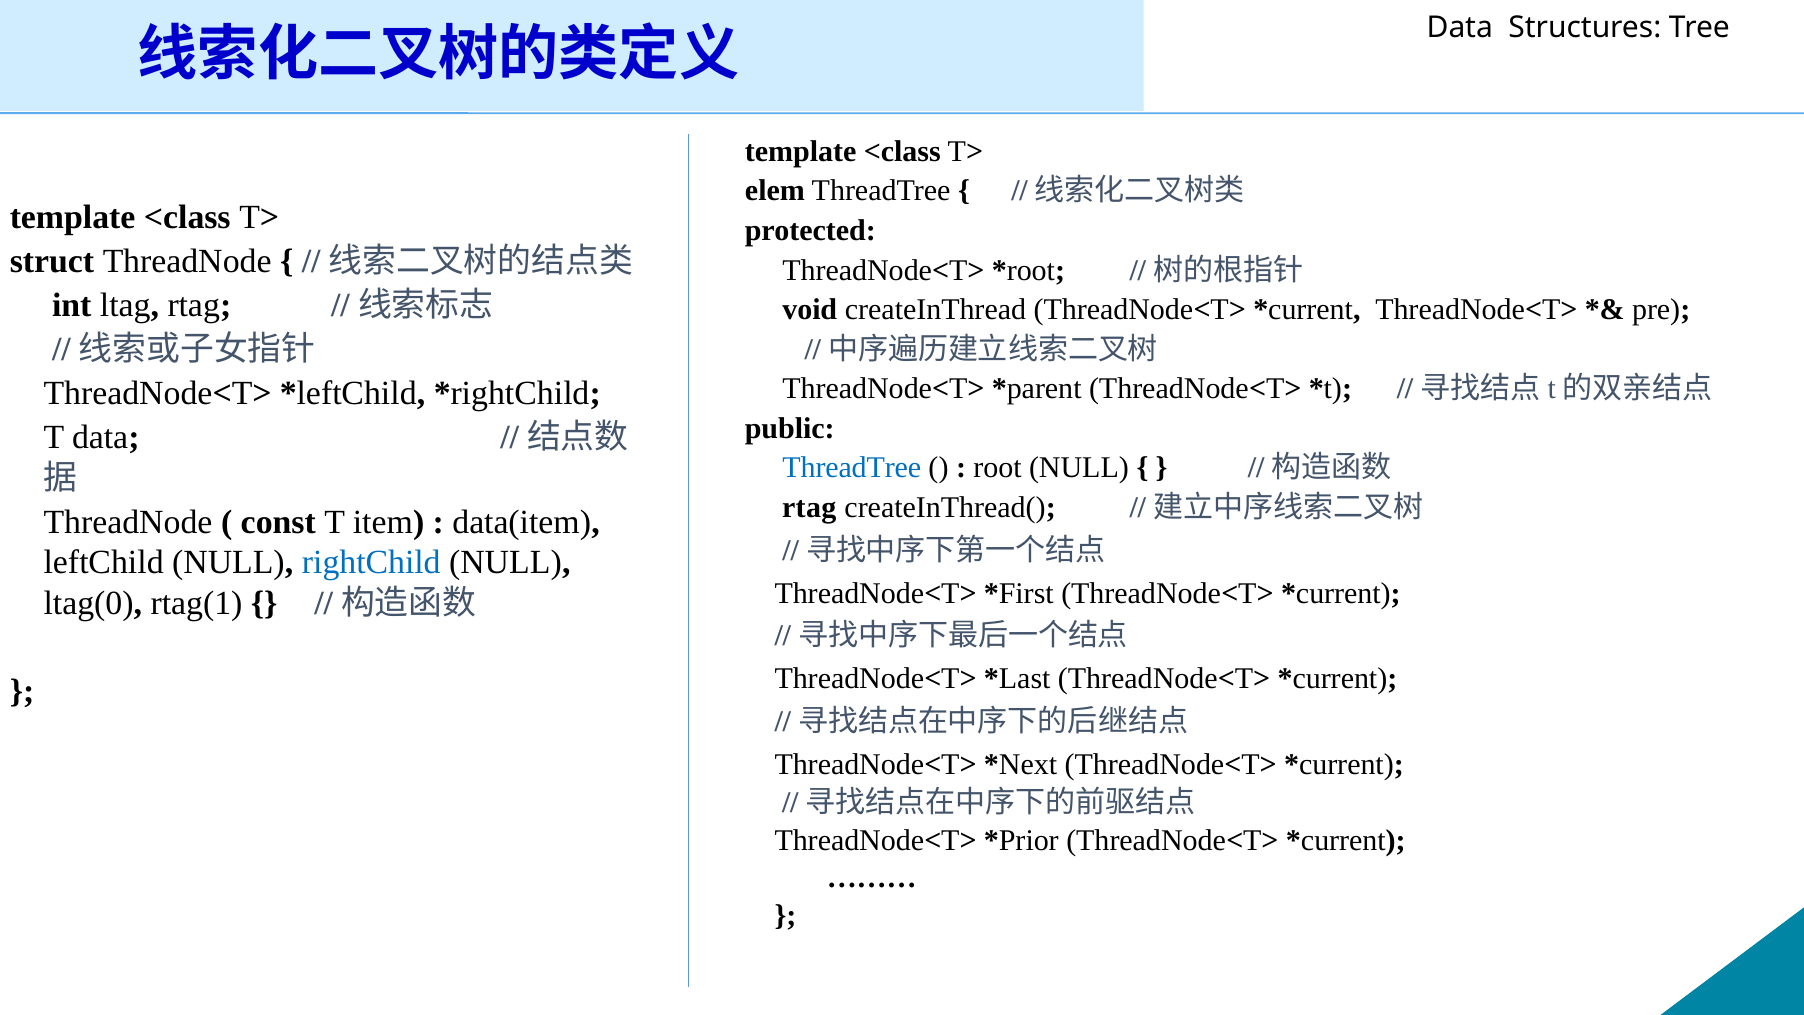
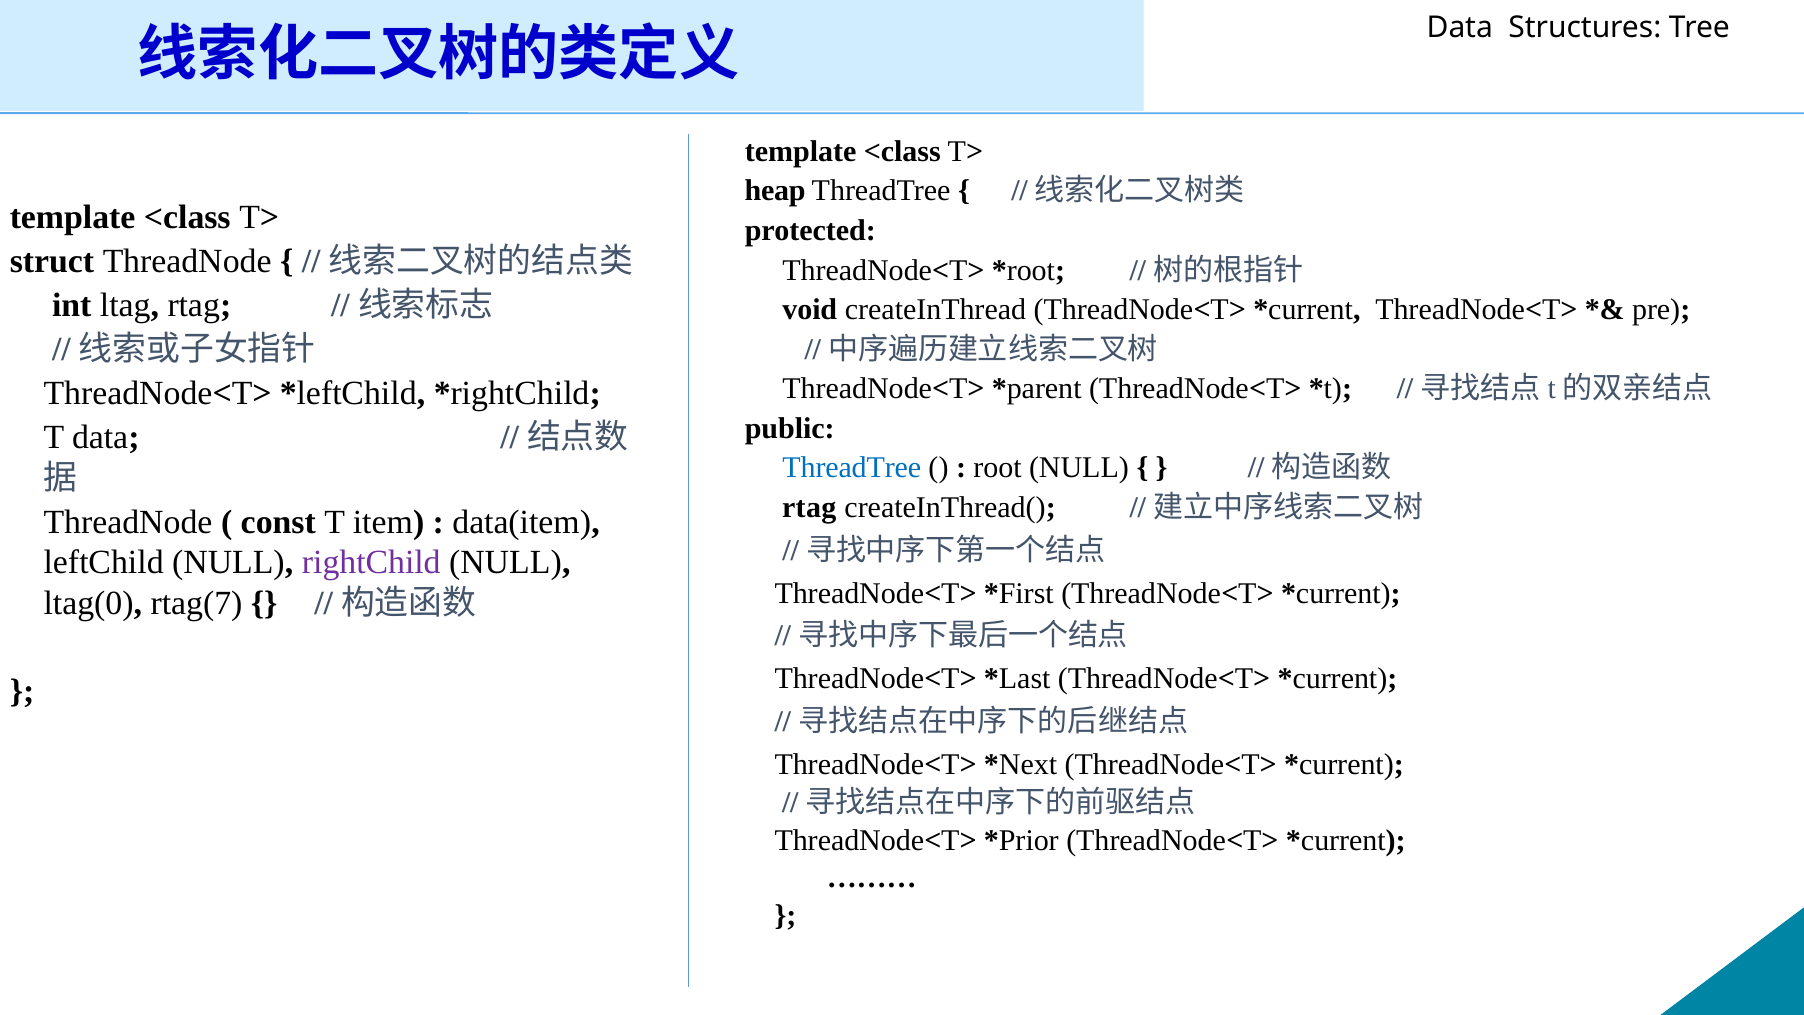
elem: elem -> heap (775, 191)
rightChild colour: blue -> purple (371, 562)
rtag(1: rtag(1 -> rtag(7 (197, 603)
